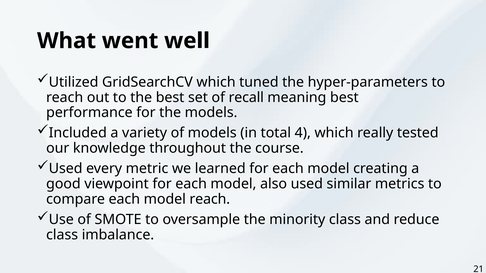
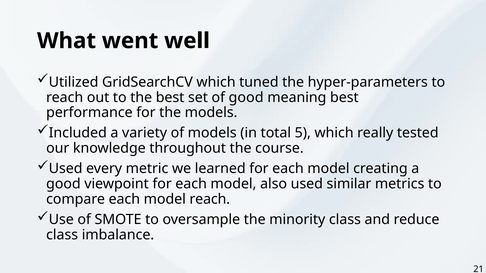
of recall: recall -> good (246, 97)
4: 4 -> 5 (303, 133)
